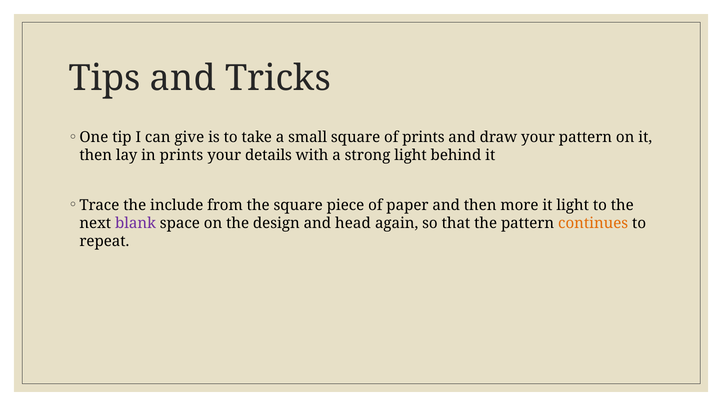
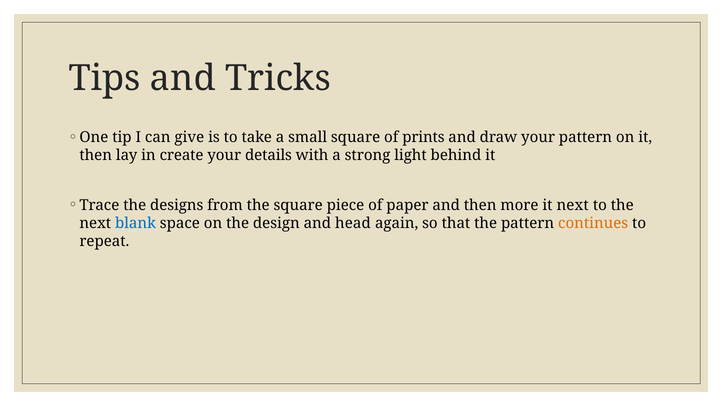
in prints: prints -> create (182, 155)
include: include -> designs (177, 205)
it light: light -> next (573, 205)
blank colour: purple -> blue (135, 223)
